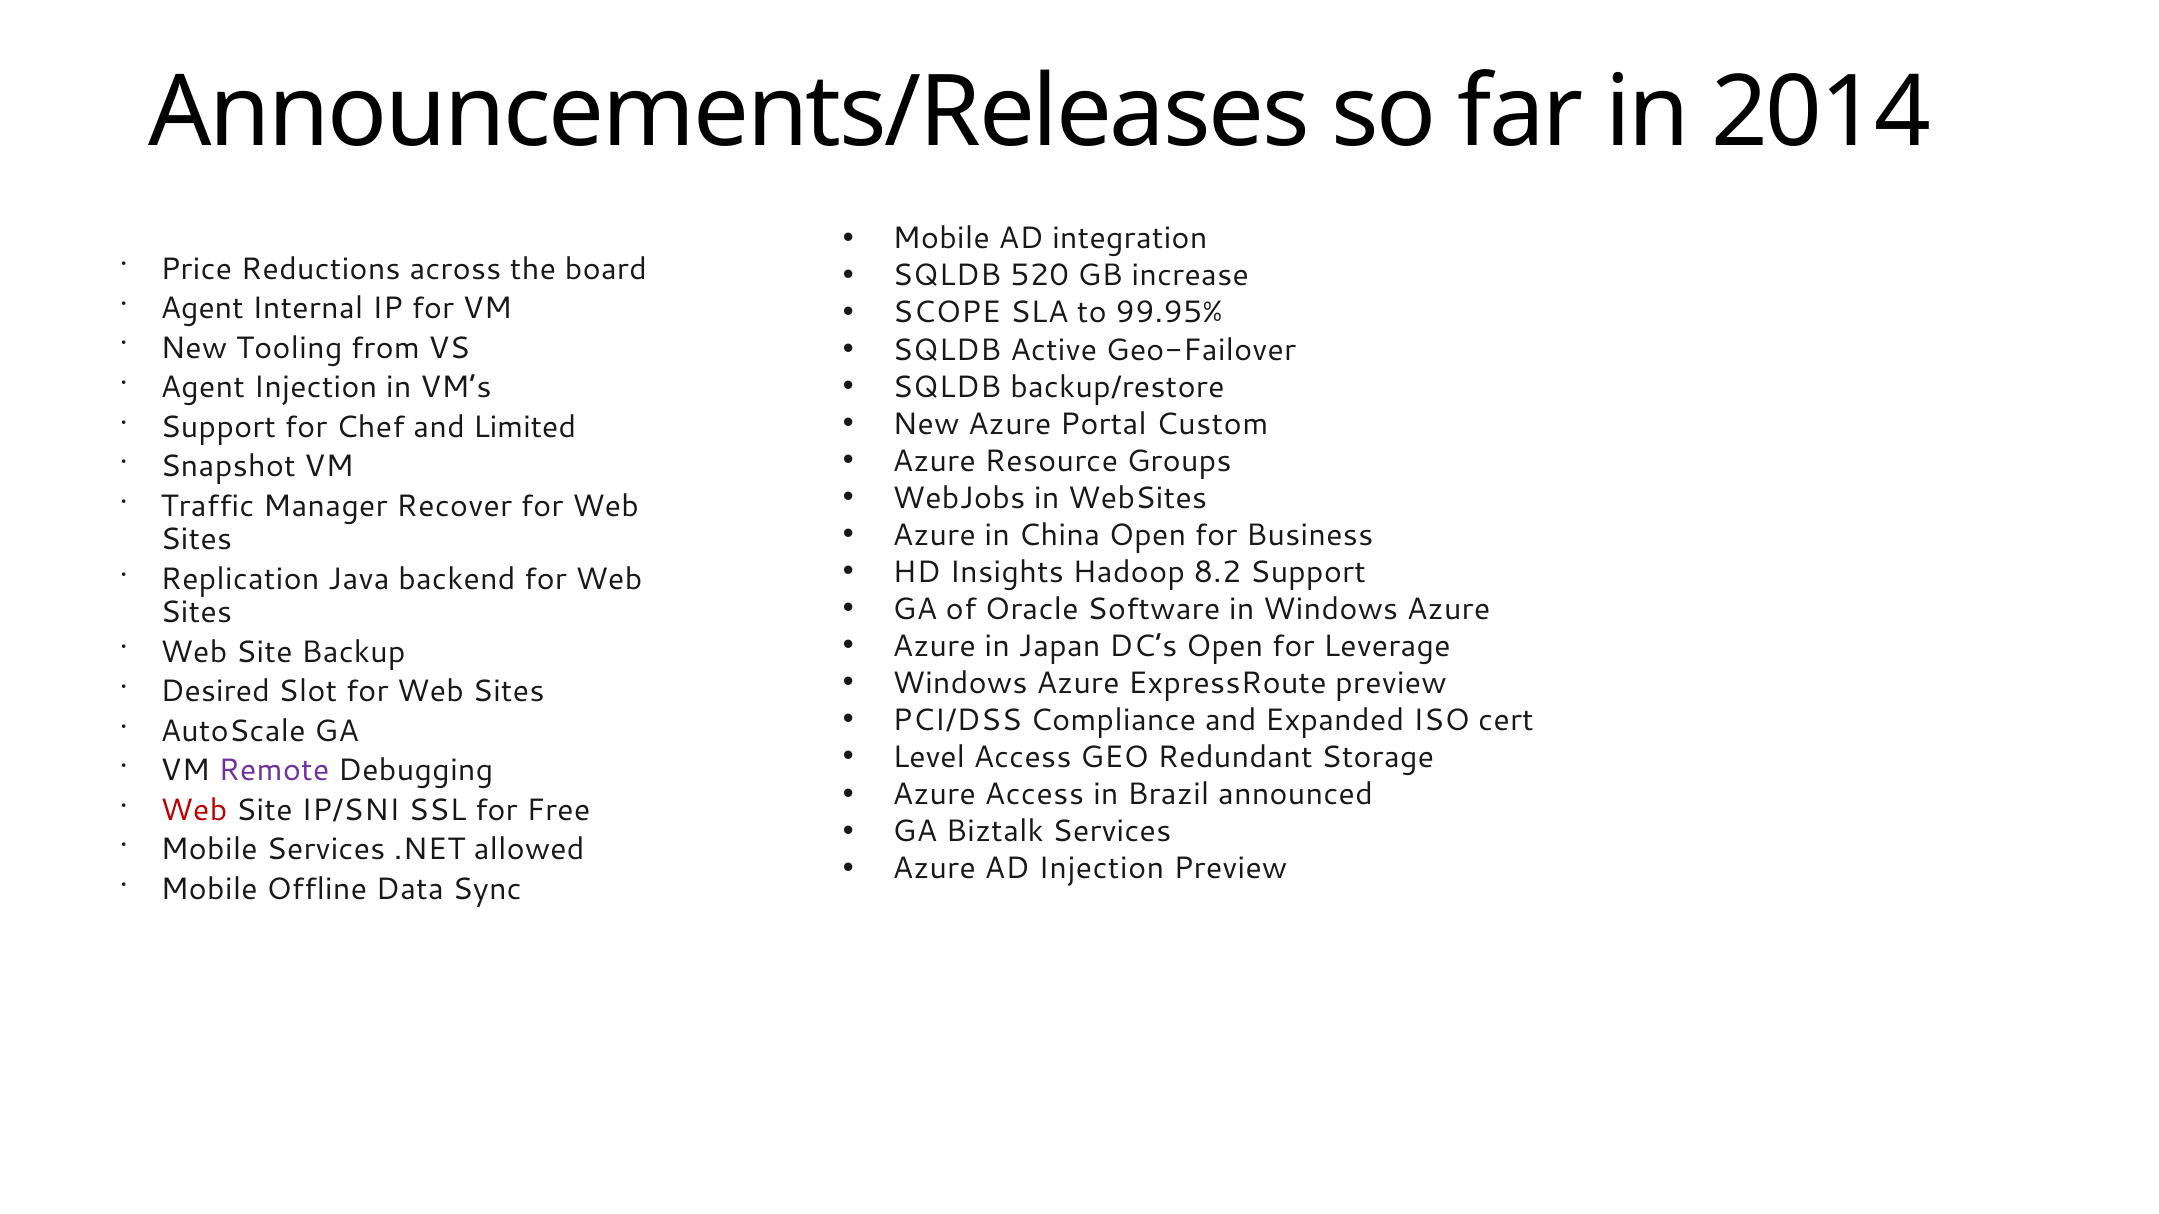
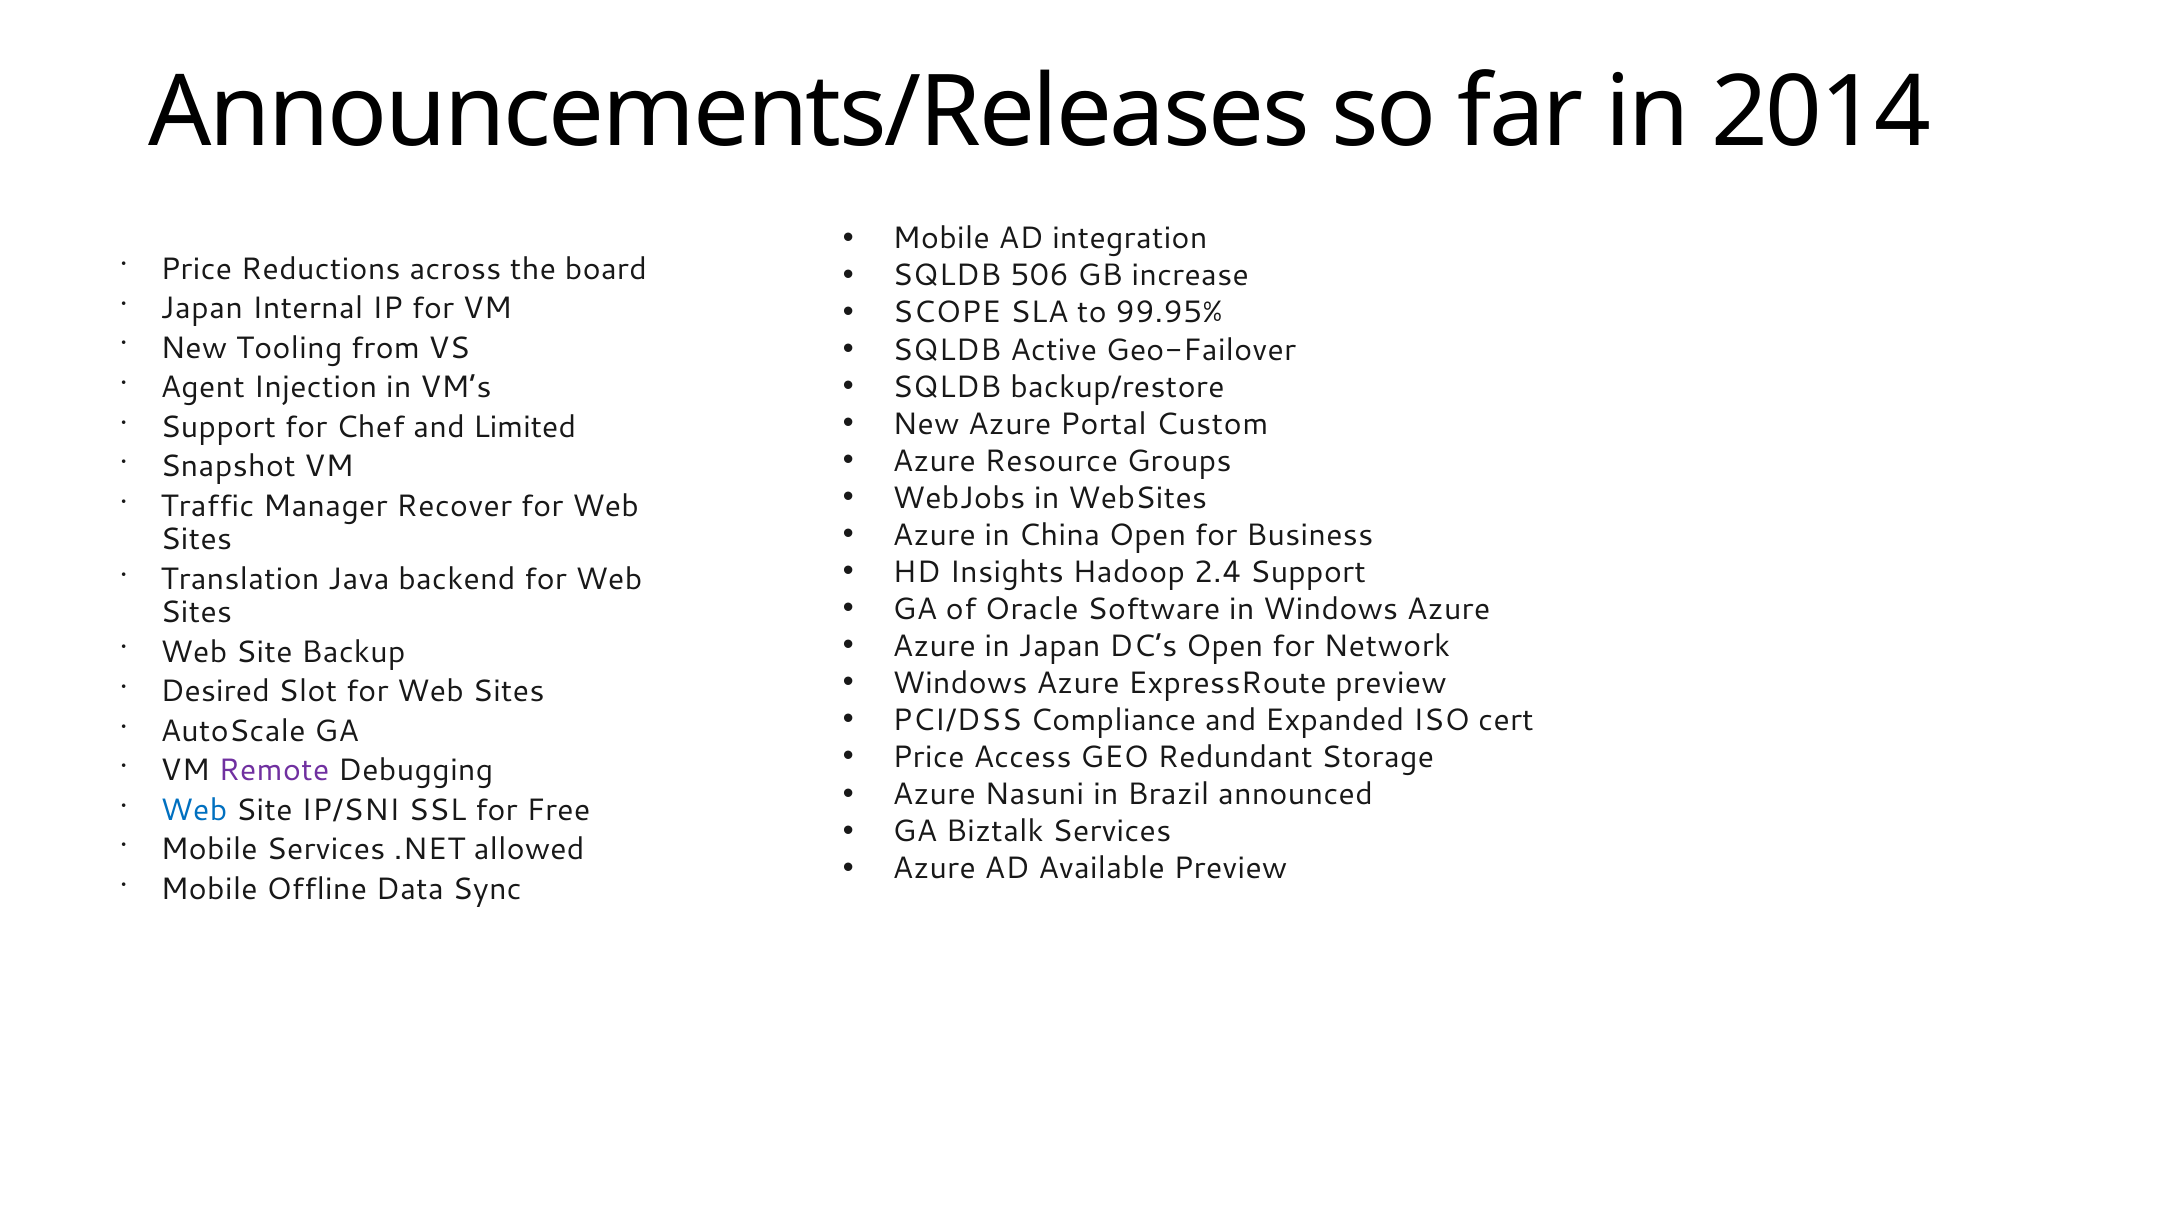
520: 520 -> 506 (1039, 276)
Agent: Agent -> Japan (202, 308)
8.2: 8.2 -> 2.4 (1217, 572)
Replication: Replication -> Translation (240, 579)
Leverage: Leverage -> Network (1387, 646)
Level: Level -> Price (929, 758)
Azure Access: Access -> Nasuni (1034, 795)
Web colour: red -> blue (194, 810)
AD Injection: Injection -> Available (1101, 869)
